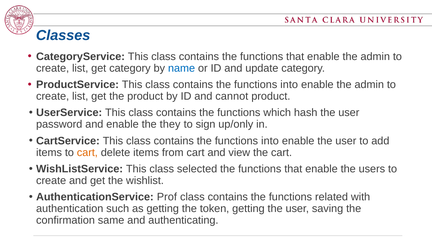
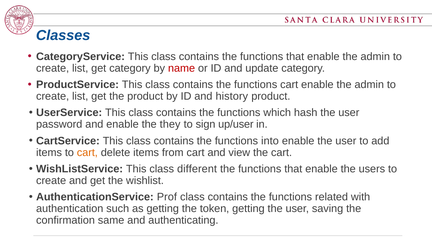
name colour: blue -> red (182, 68)
into: into -> cart (289, 85)
cannot: cannot -> history (232, 96)
up/only: up/only -> up/user (236, 124)
selected: selected -> different (197, 169)
